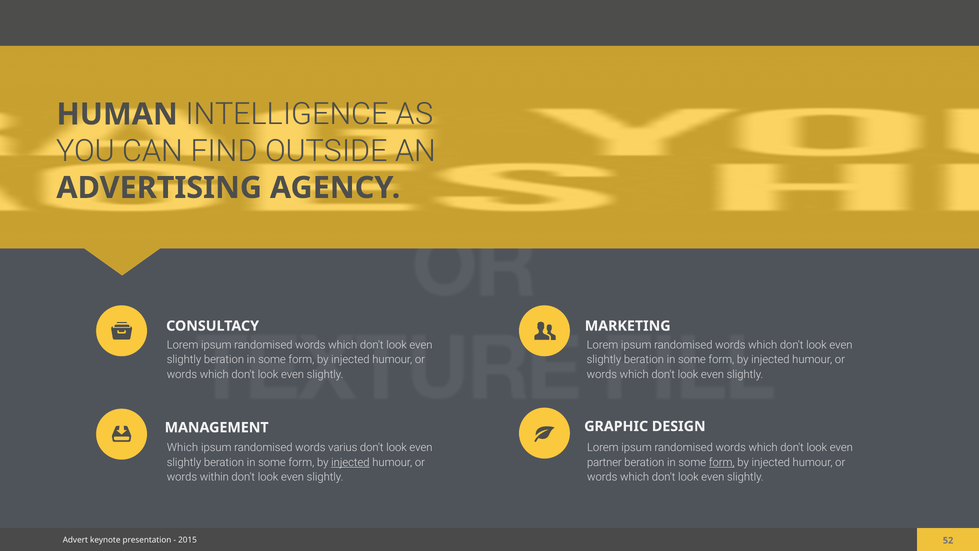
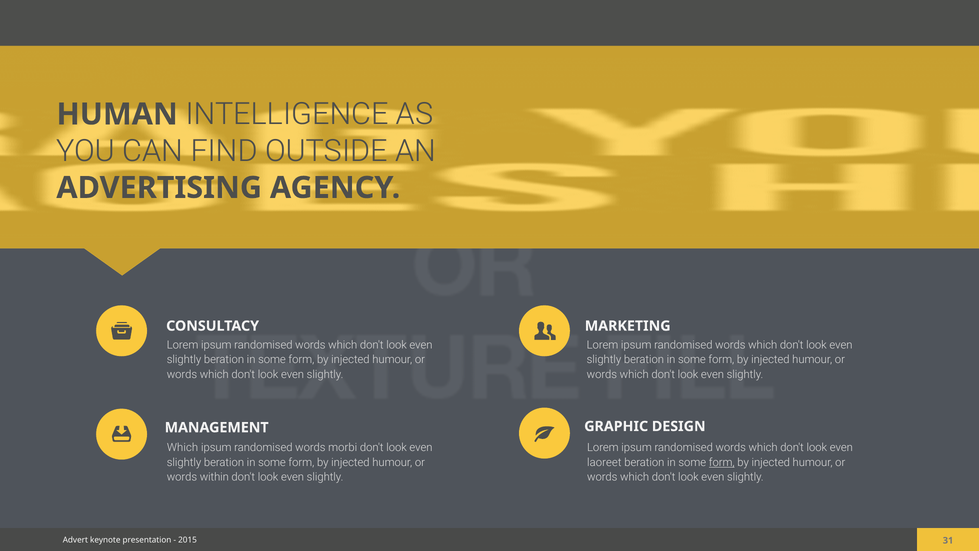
varius: varius -> morbi (343, 447)
injected underline: present -> none (350, 462)
partner: partner -> laoreet (604, 462)
52: 52 -> 31 (948, 540)
